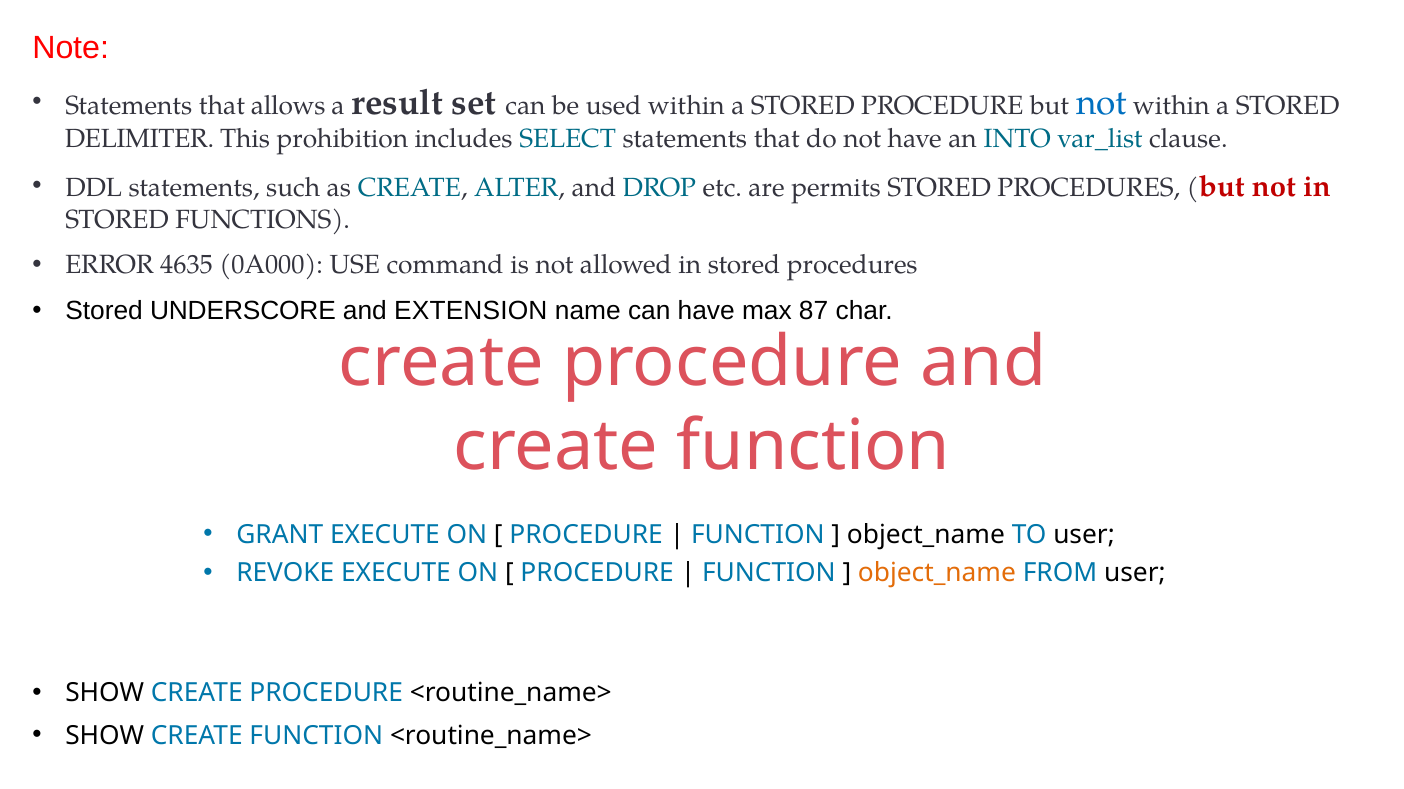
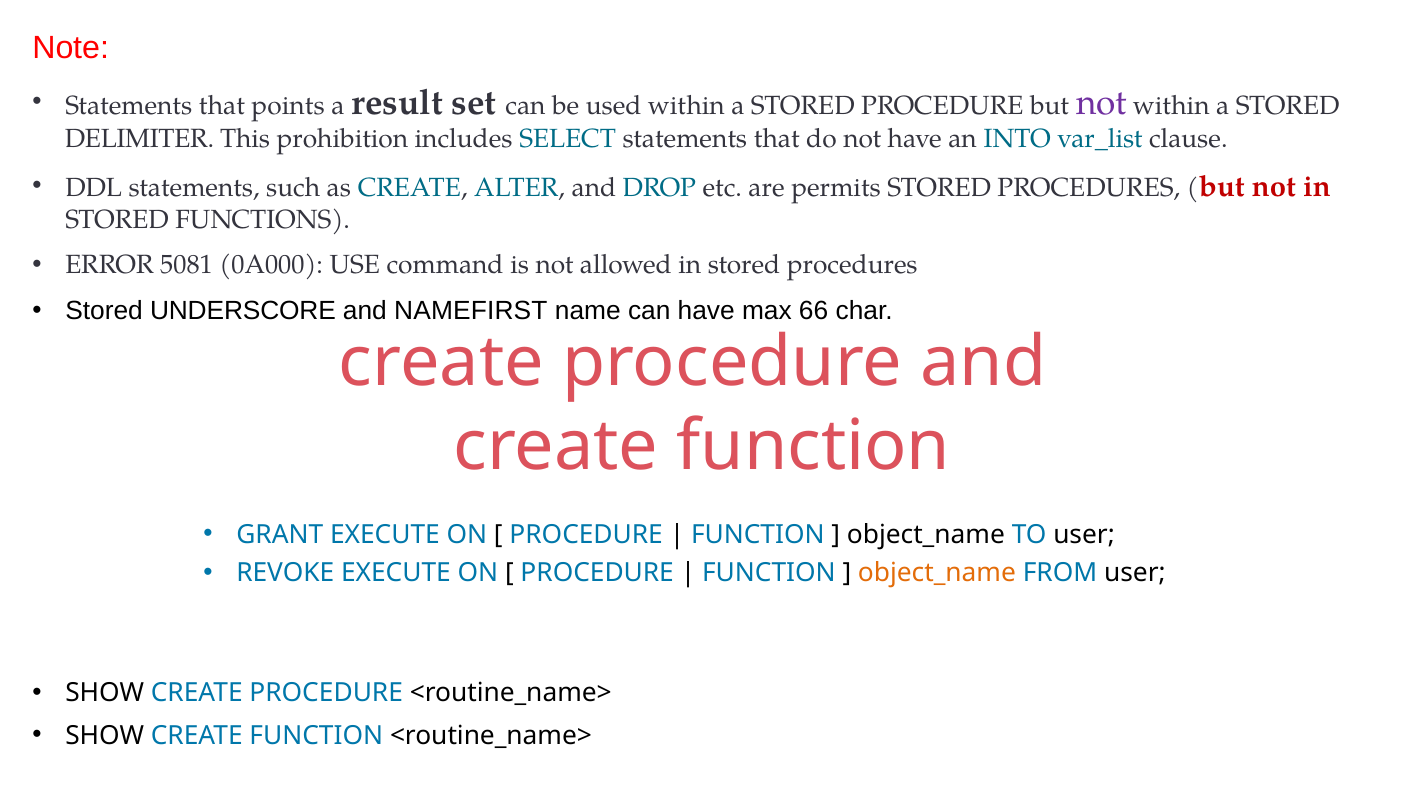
allows: allows -> points (288, 106)
not colour: blue -> purple (1101, 103)
4635: 4635 -> 5081 (187, 266)
EXTENSION: EXTENSION -> NAMEFIRST (471, 311)
87: 87 -> 66 (814, 311)
